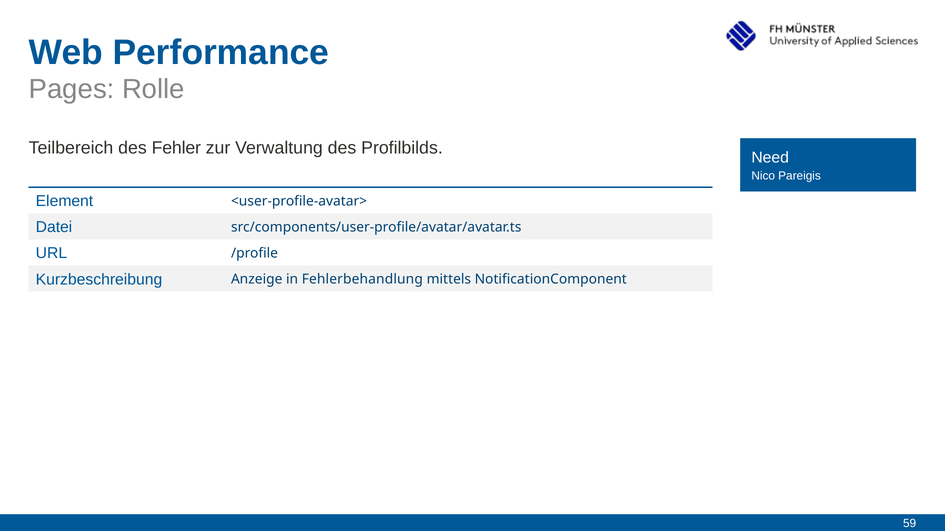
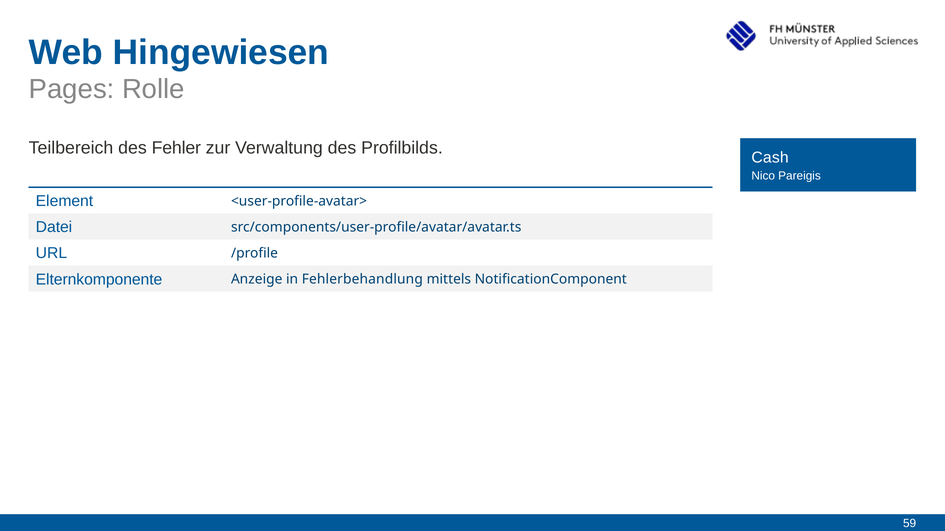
Performance: Performance -> Hingewiesen (221, 53)
Need: Need -> Cash (770, 158)
Kurzbeschreibung: Kurzbeschreibung -> Elternkomponente (99, 280)
